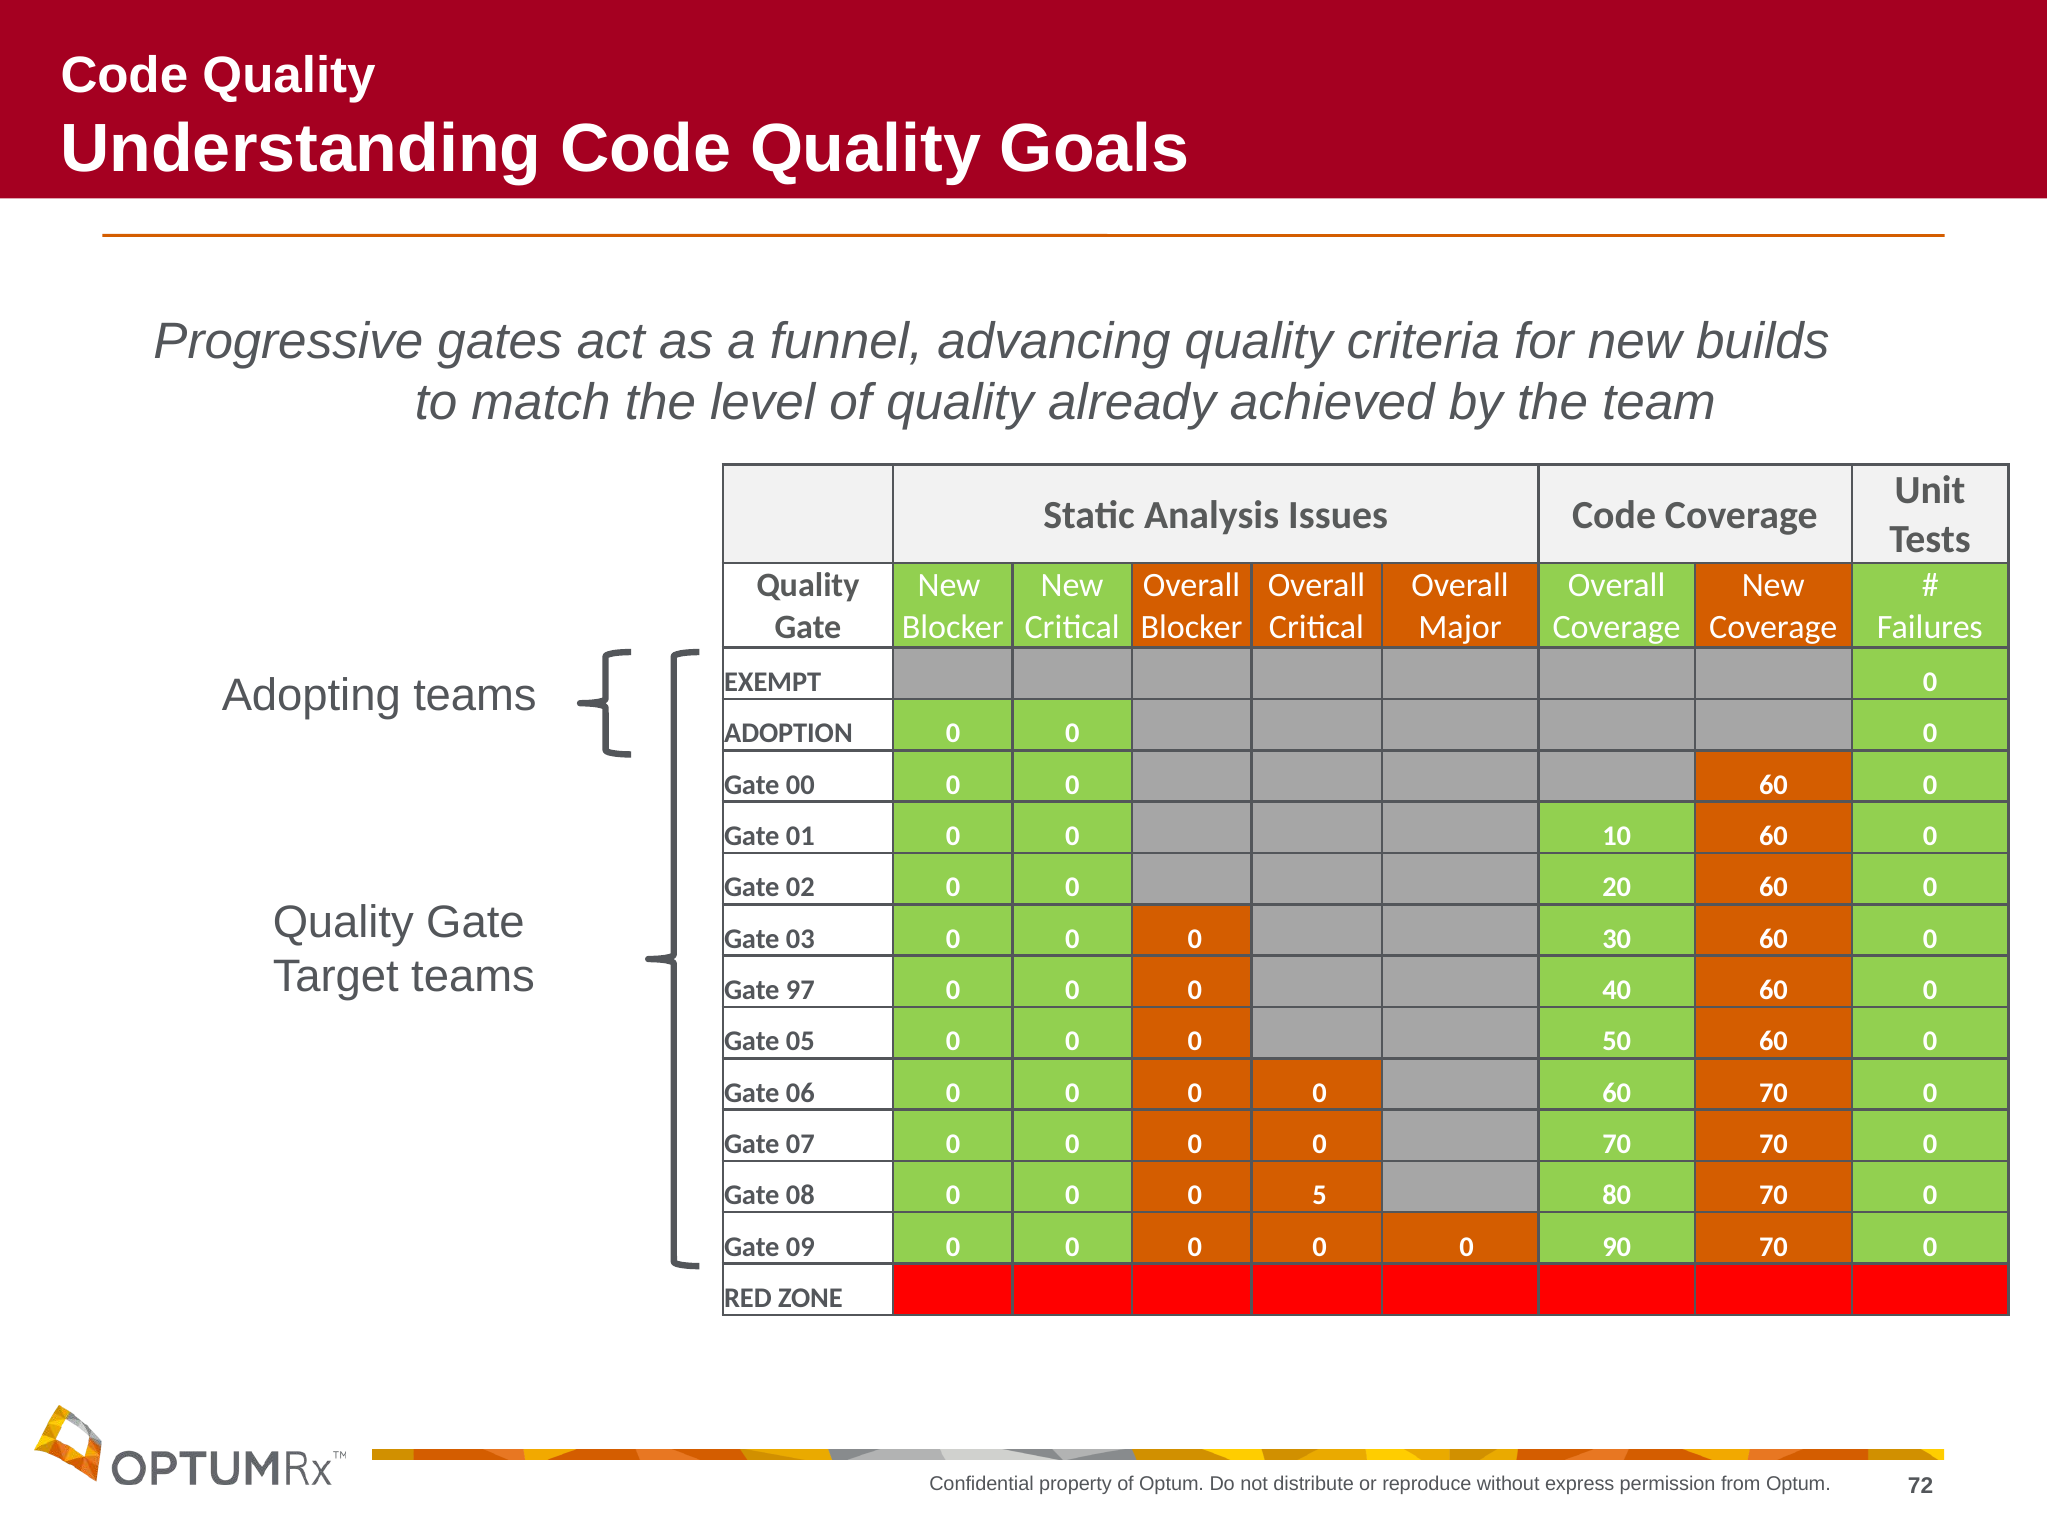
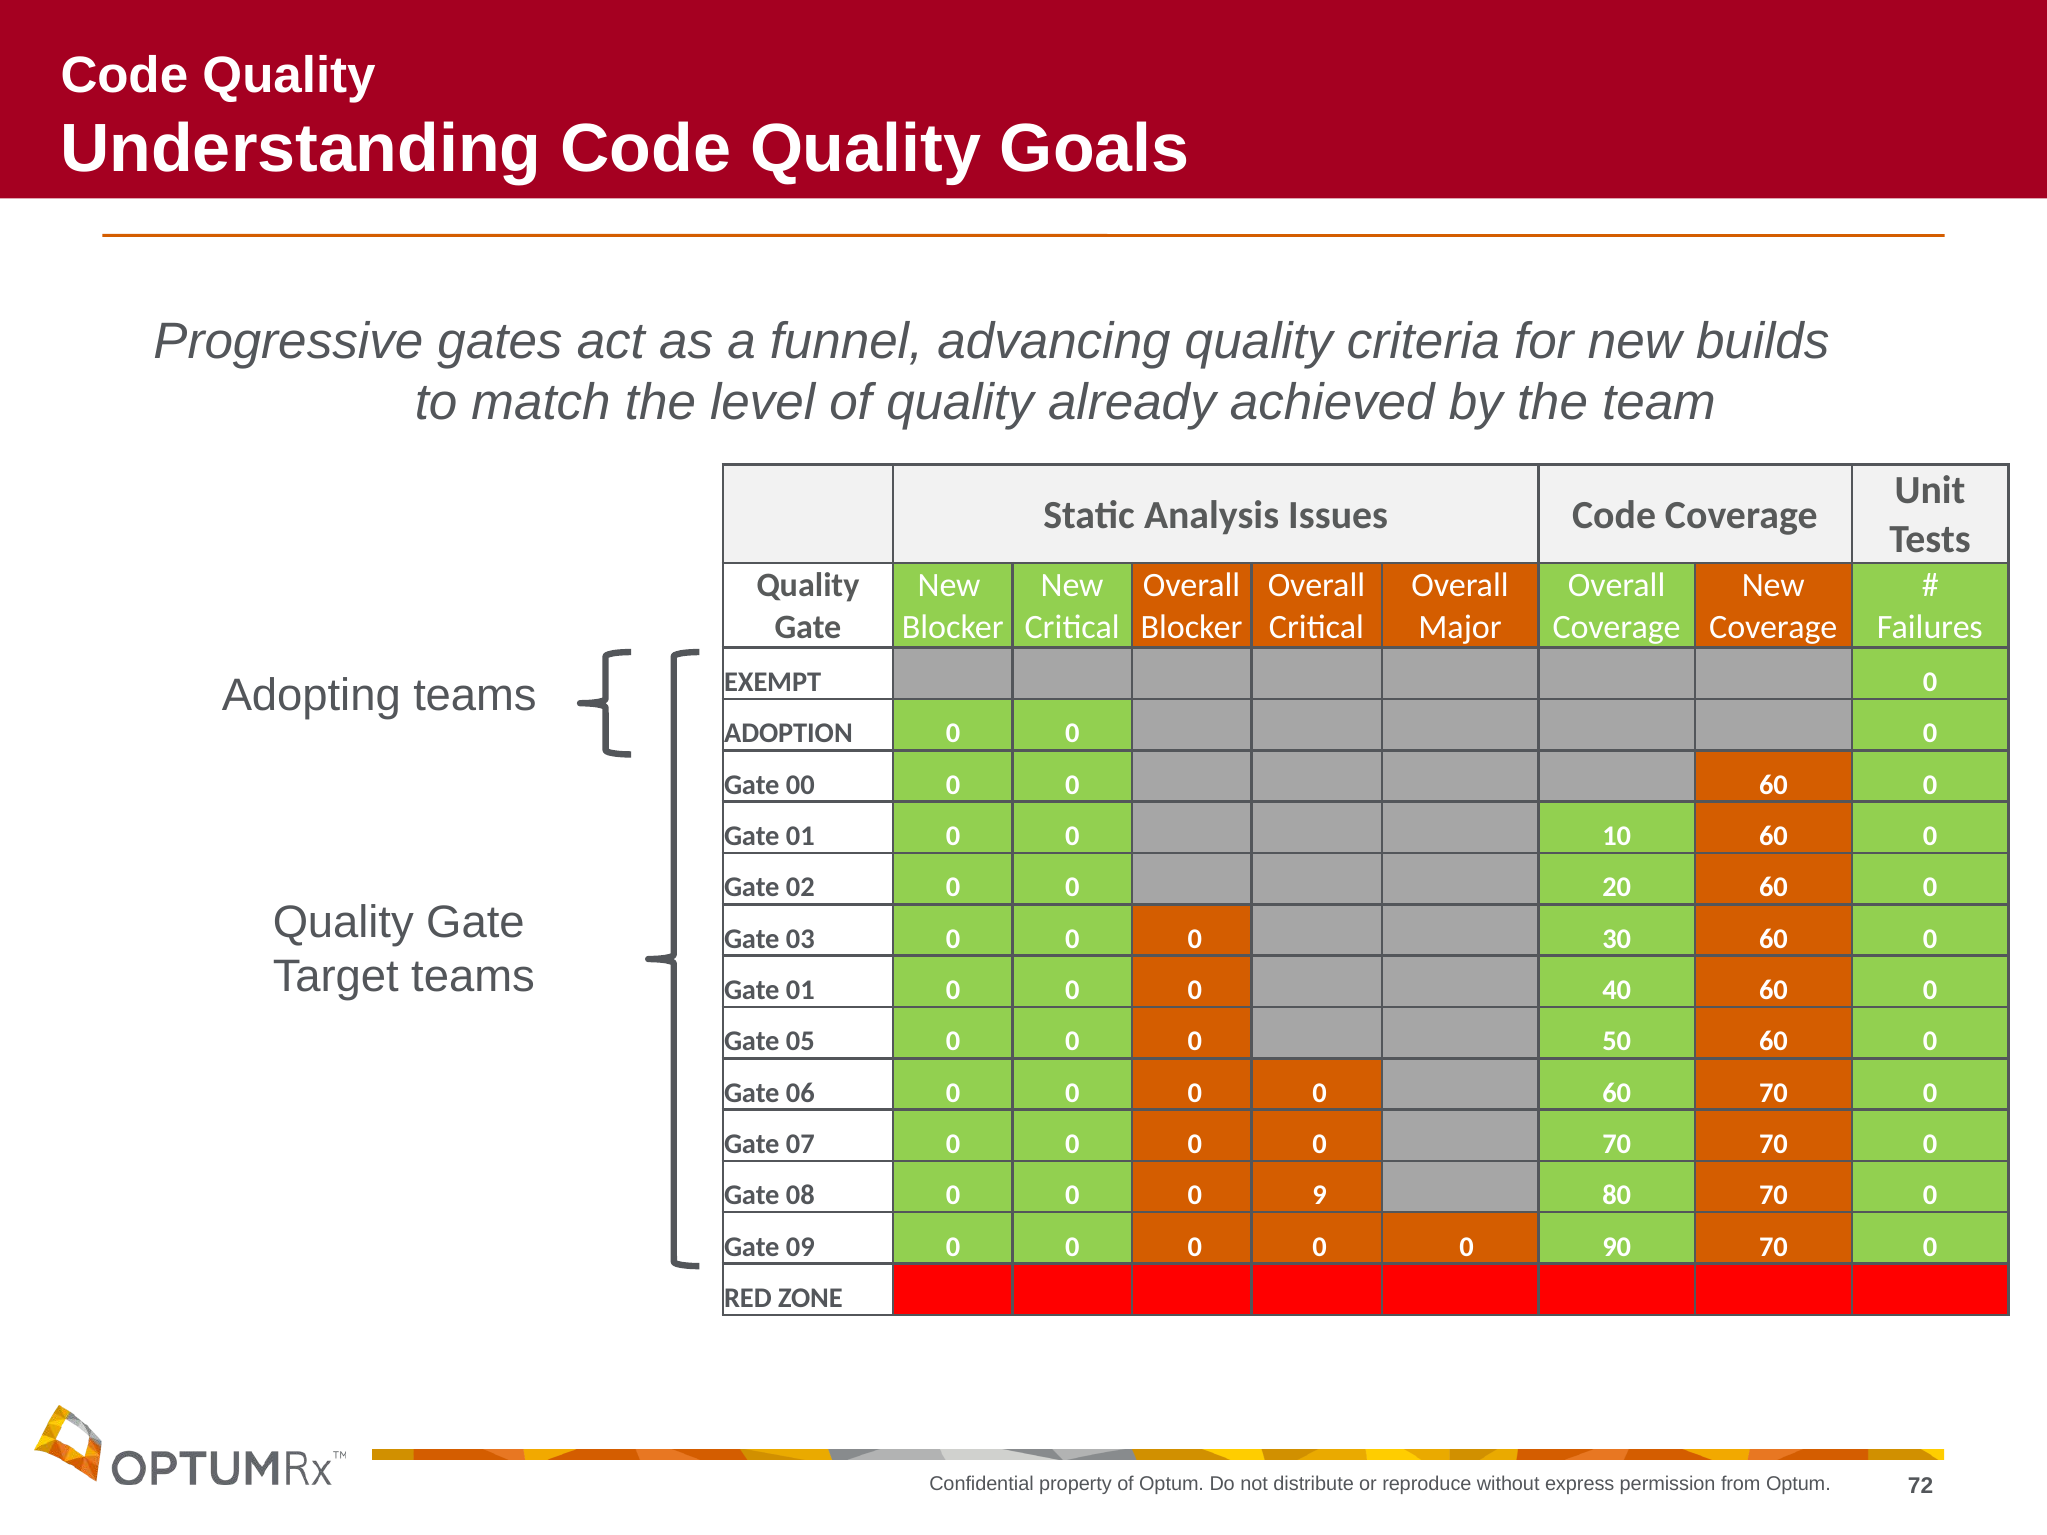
97: 97 -> 01 (800, 990)
5: 5 -> 9 (1320, 1196)
